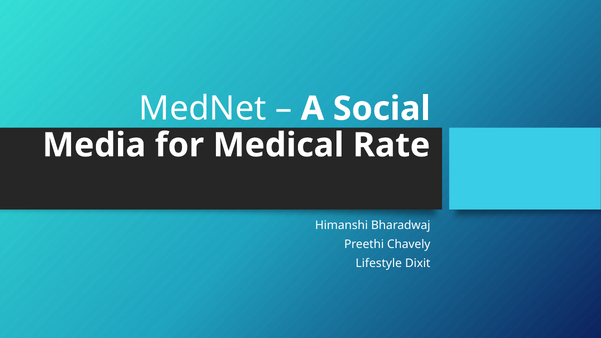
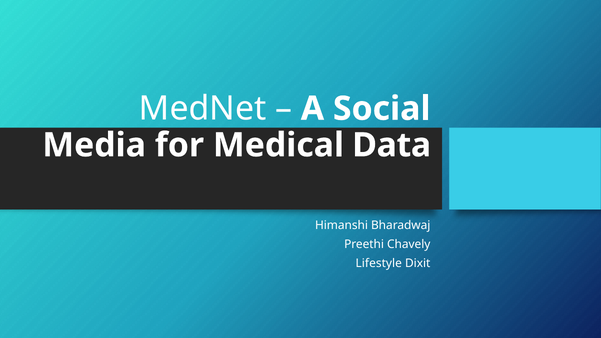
Rate: Rate -> Data (392, 145)
